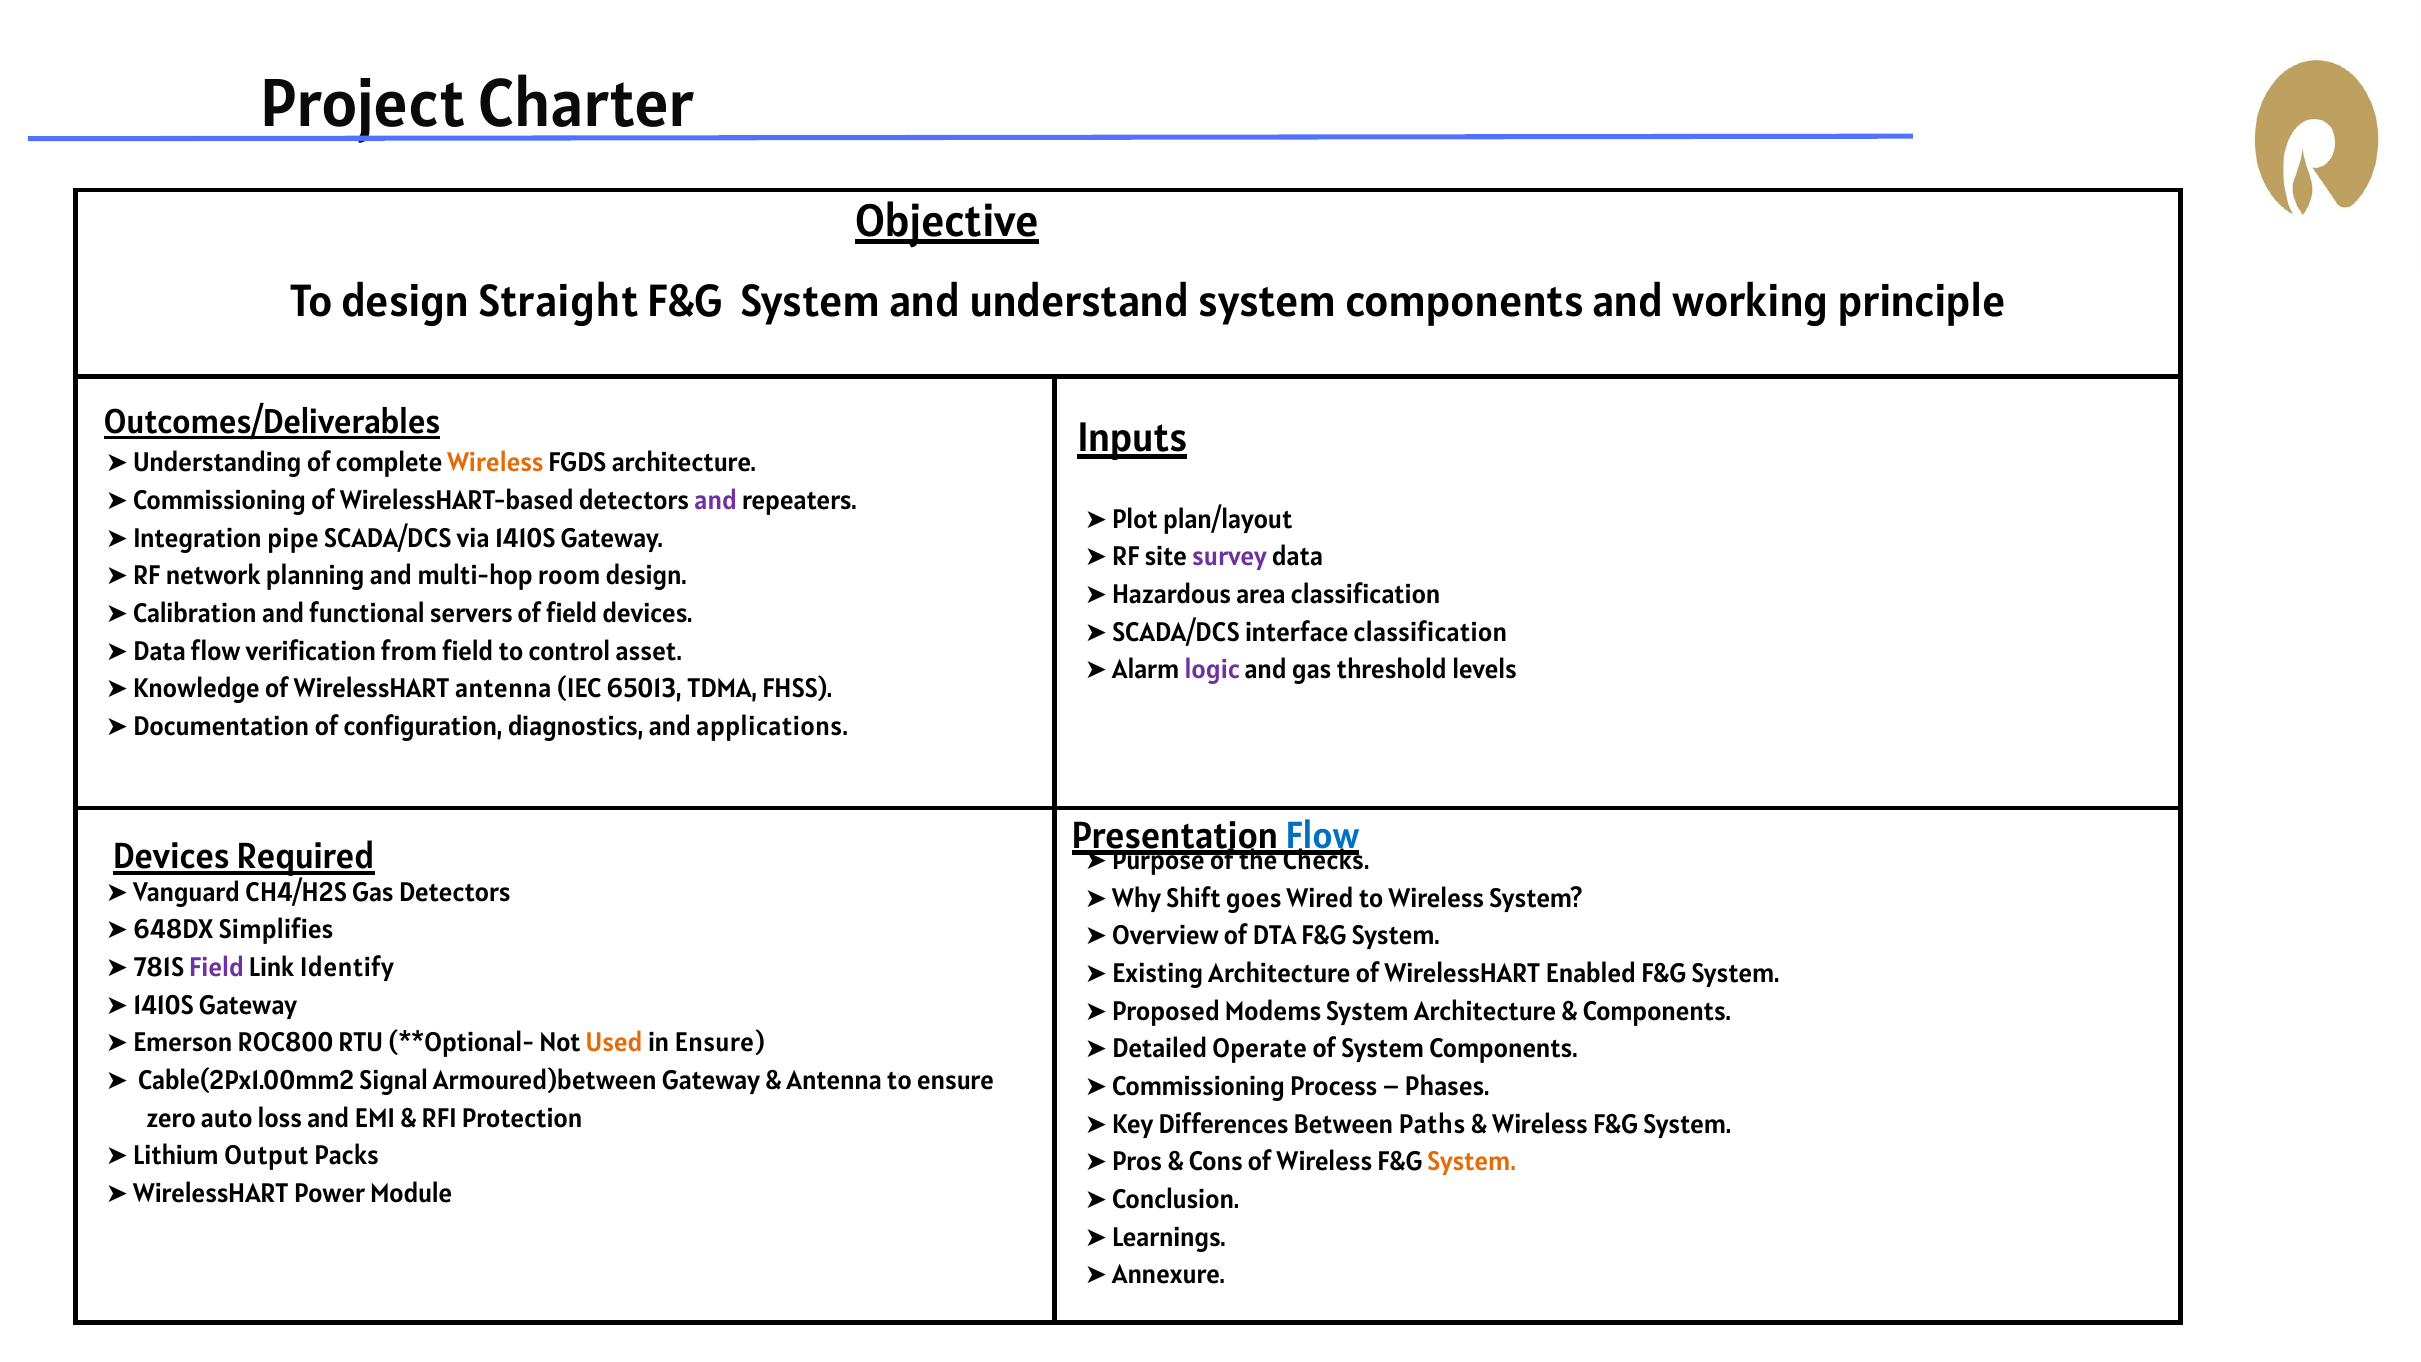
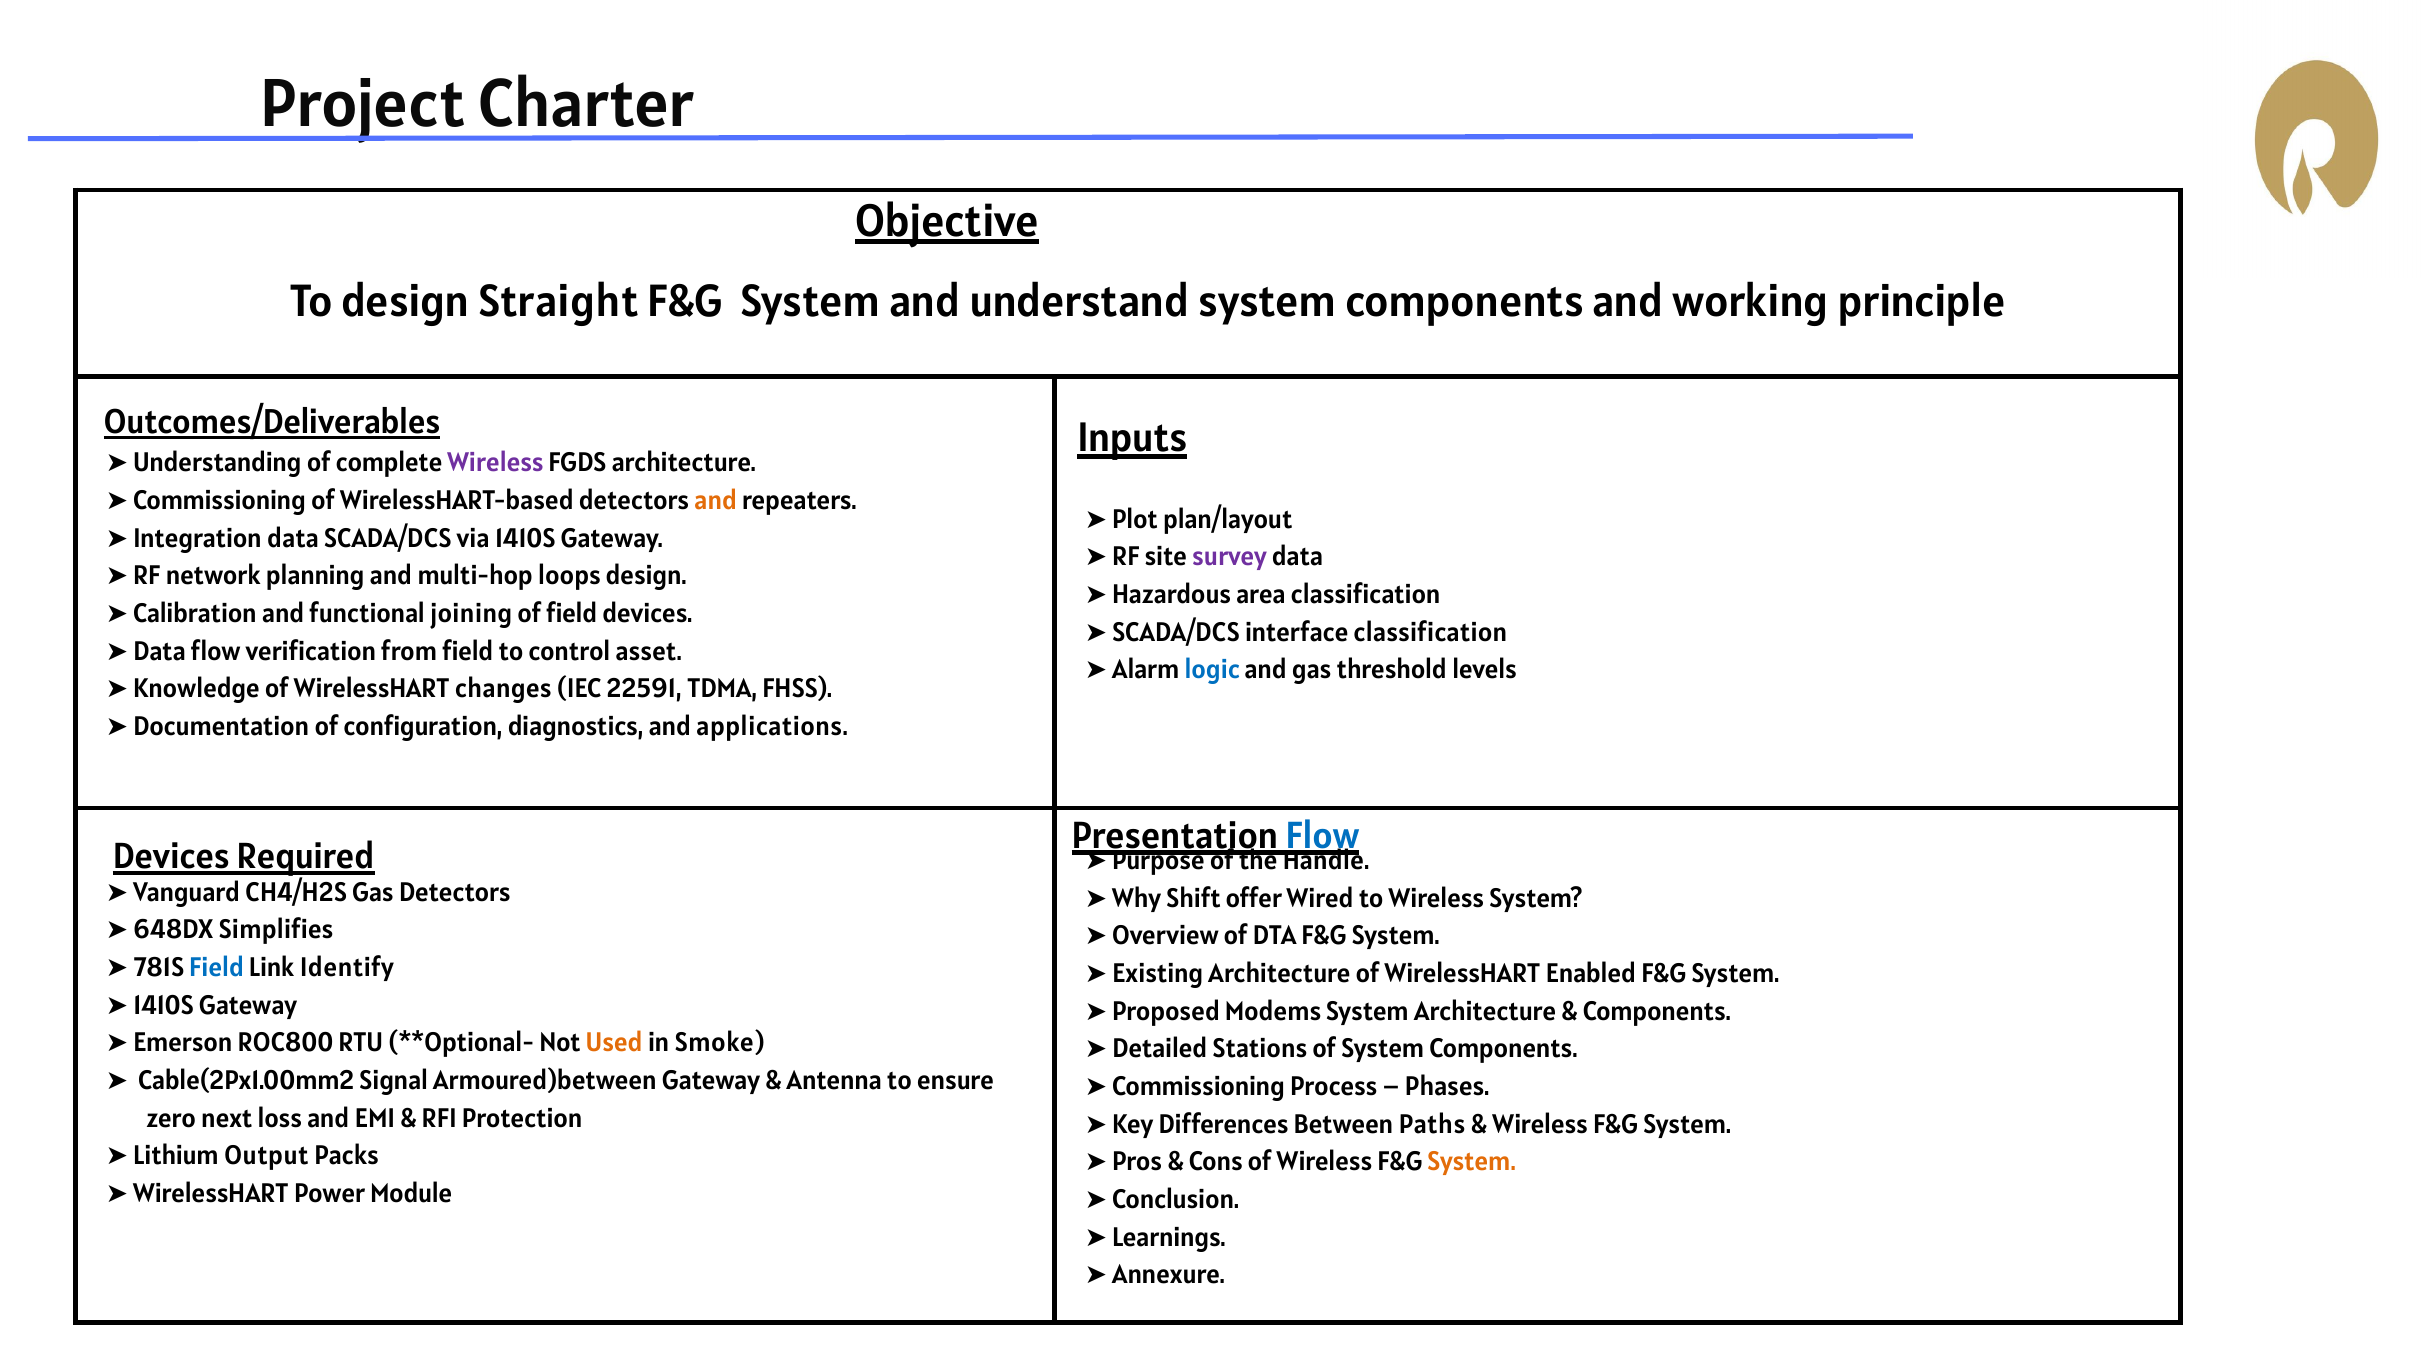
Wireless colour: orange -> purple (495, 463)
and colour: purple -> orange (716, 501)
pipe: pipe -> data (293, 538)
room: room -> loops (569, 576)
servers: servers -> joining (471, 613)
logic colour: purple -> blue (1212, 670)
WirelessHART antenna: antenna -> changes (503, 689)
65013: 65013 -> 22591 (644, 689)
Checks: Checks -> Handle (1326, 860)
goes: goes -> offer (1254, 898)
Field colour: purple -> blue (217, 967)
in Ensure: Ensure -> Smoke (720, 1043)
Operate: Operate -> Stations (1260, 1049)
auto: auto -> next (227, 1118)
